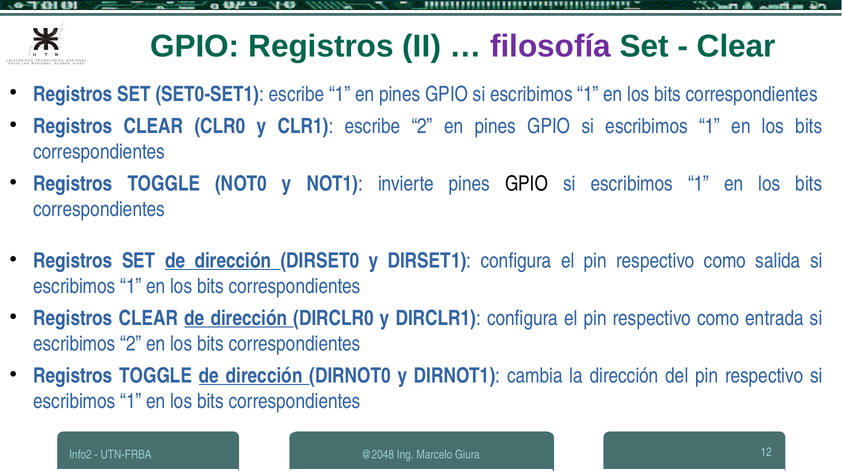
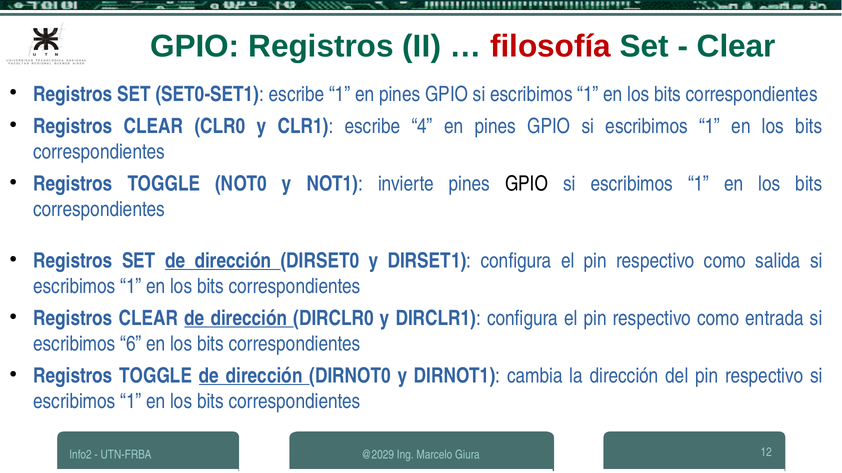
filosofía colour: purple -> red (550, 46)
escribe 2: 2 -> 4 (422, 127)
escribimos 2: 2 -> 6 (131, 344)
@2048: @2048 -> @2029 (378, 455)
